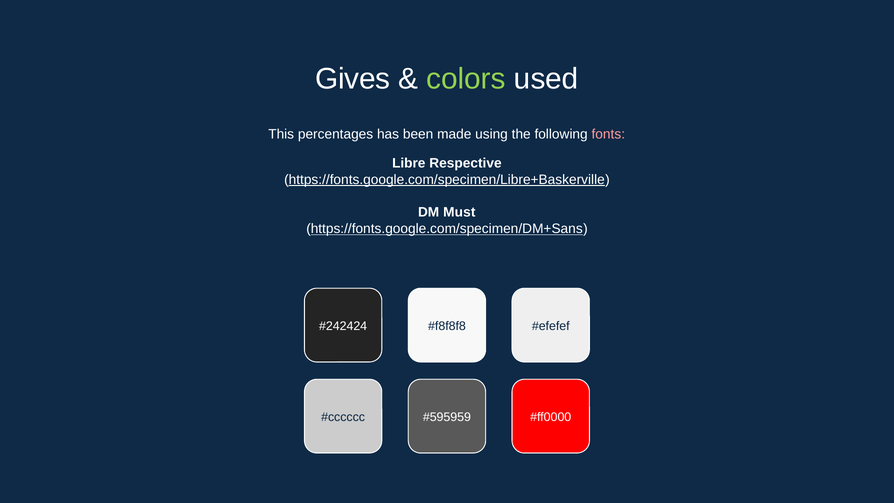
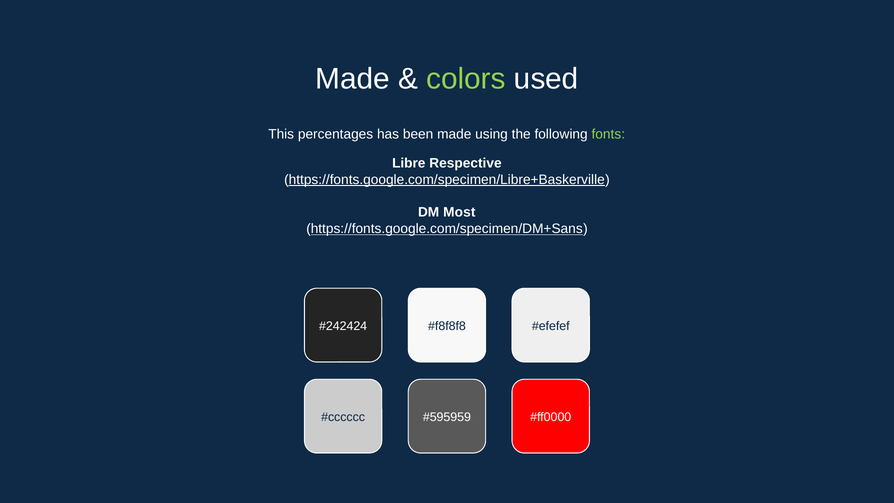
Gives: Gives -> Made (353, 79)
fonts colour: pink -> light green (608, 134)
Must: Must -> Most (459, 212)
